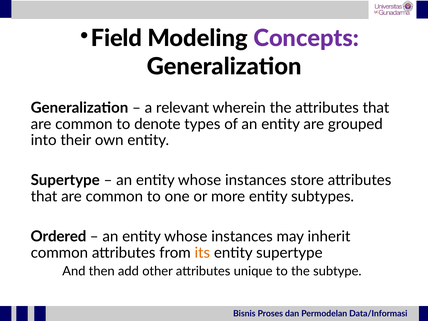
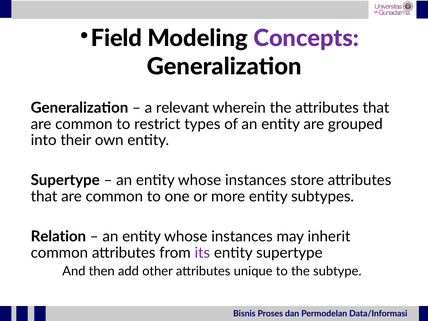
denote: denote -> restrict (157, 124)
Ordered: Ordered -> Relation (58, 237)
its colour: orange -> purple (202, 253)
